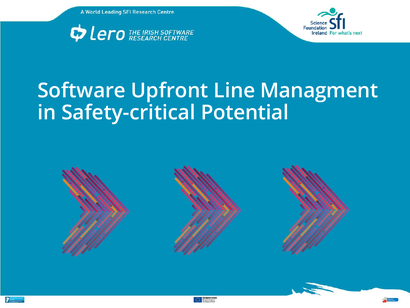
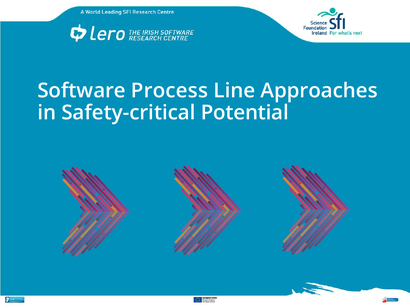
Upfront: Upfront -> Process (169, 90)
Managment: Managment -> Approaches (319, 90)
